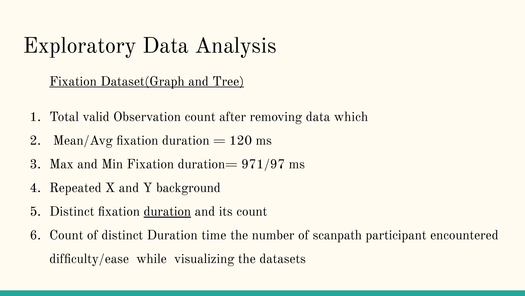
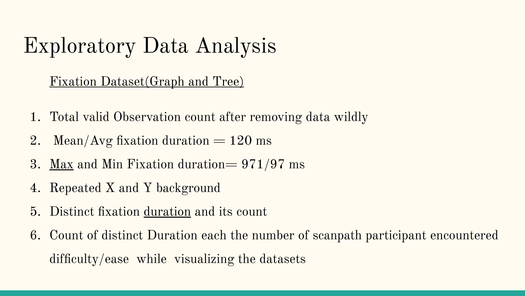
which: which -> wildly (351, 117)
Max underline: none -> present (62, 164)
time: time -> each (214, 235)
